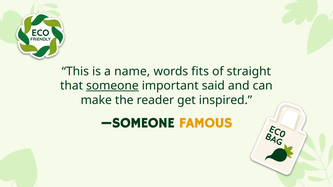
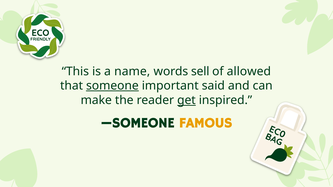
fits: fits -> sell (200, 71)
straight: straight -> allowed (249, 71)
get underline: none -> present (186, 100)
